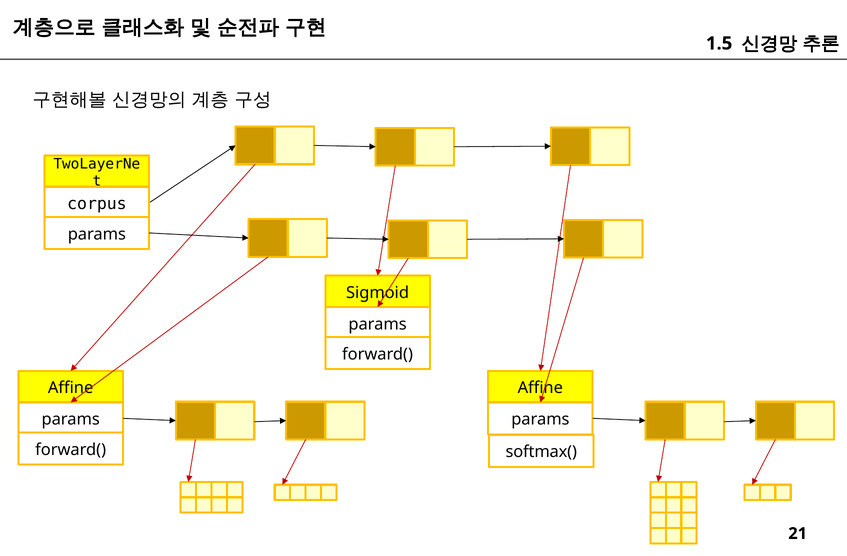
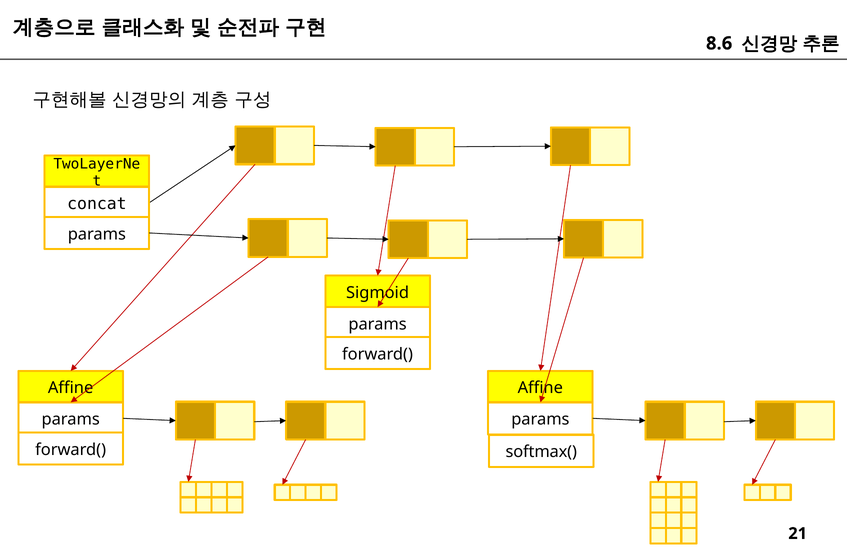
1.5: 1.5 -> 8.6 (719, 43)
corpus: corpus -> concat (97, 204)
